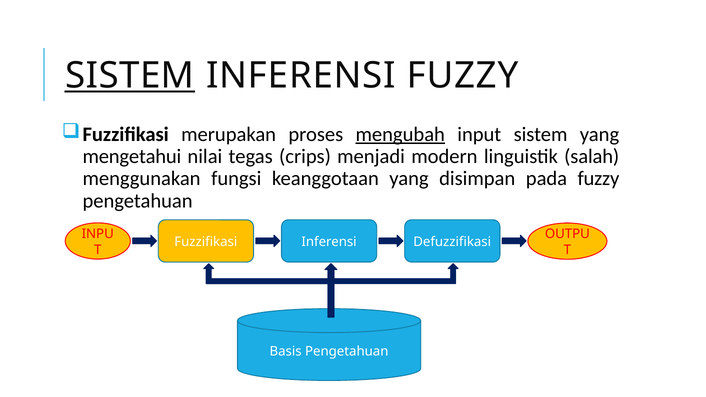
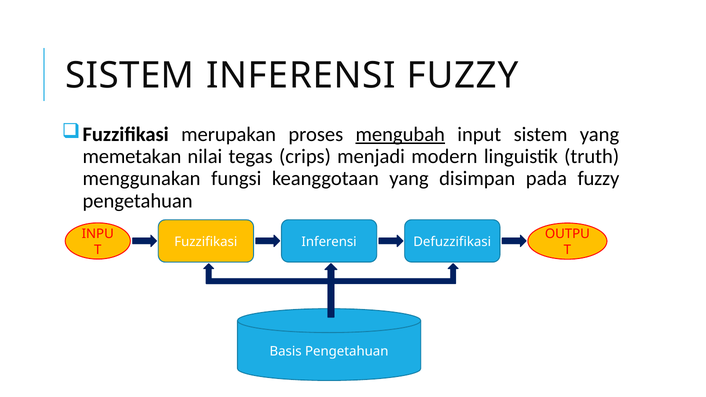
SISTEM underline: present -> none (130, 76)
mengetahui: mengetahui -> memetakan (132, 157)
salah: salah -> truth (592, 157)
